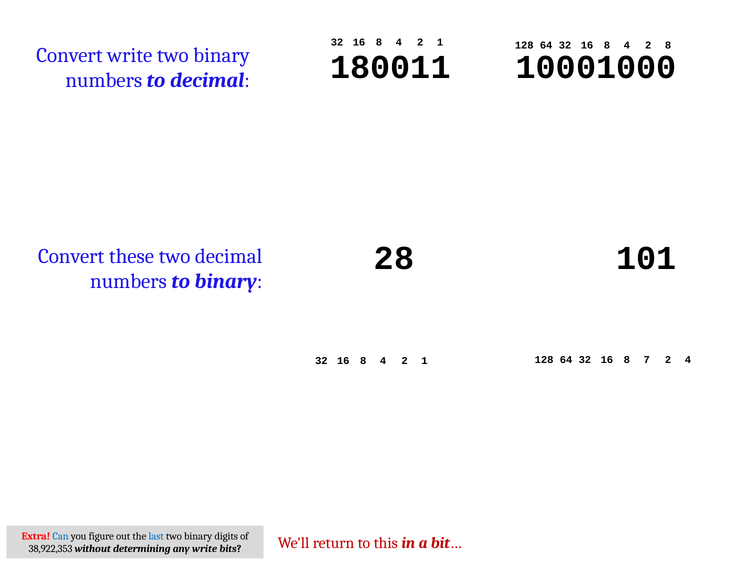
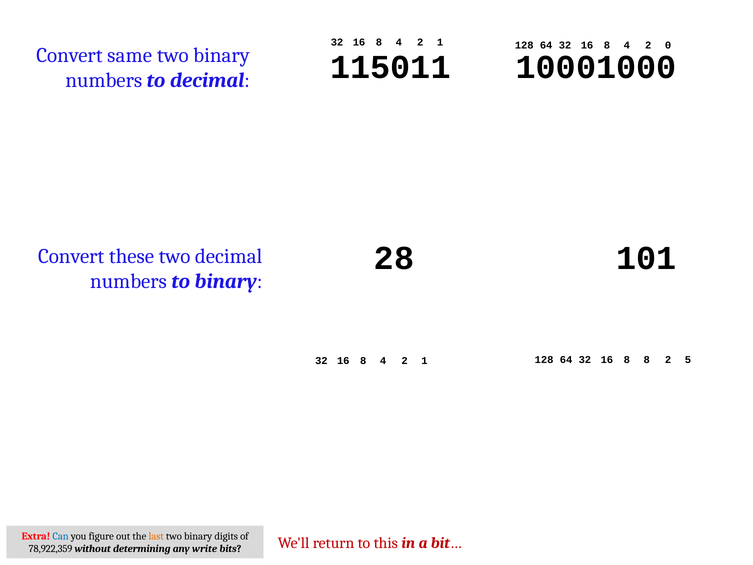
8 8: 8 -> 0 (668, 45)
Convert write: write -> same (130, 55)
180011: 180011 -> 115011 (390, 67)
32 7: 7 -> 8 (647, 360)
8 4: 4 -> 5 (688, 360)
last colour: blue -> orange (156, 536)
38,922,353: 38,922,353 -> 78,922,359 (51, 549)
